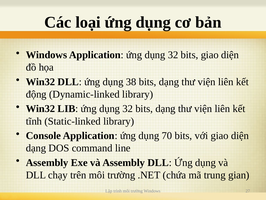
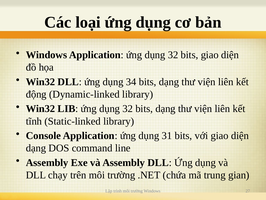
38: 38 -> 34 (131, 82)
70: 70 -> 31 (167, 135)
